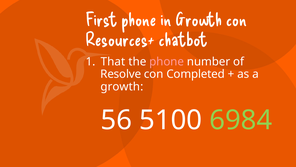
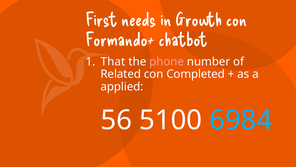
First phone: phone -> needs (139, 20)
Resources+: Resources+ -> Formando+ (120, 40)
Resolve: Resolve -> Related (121, 74)
growth: growth -> applied (122, 86)
6984 colour: light green -> light blue (241, 120)
